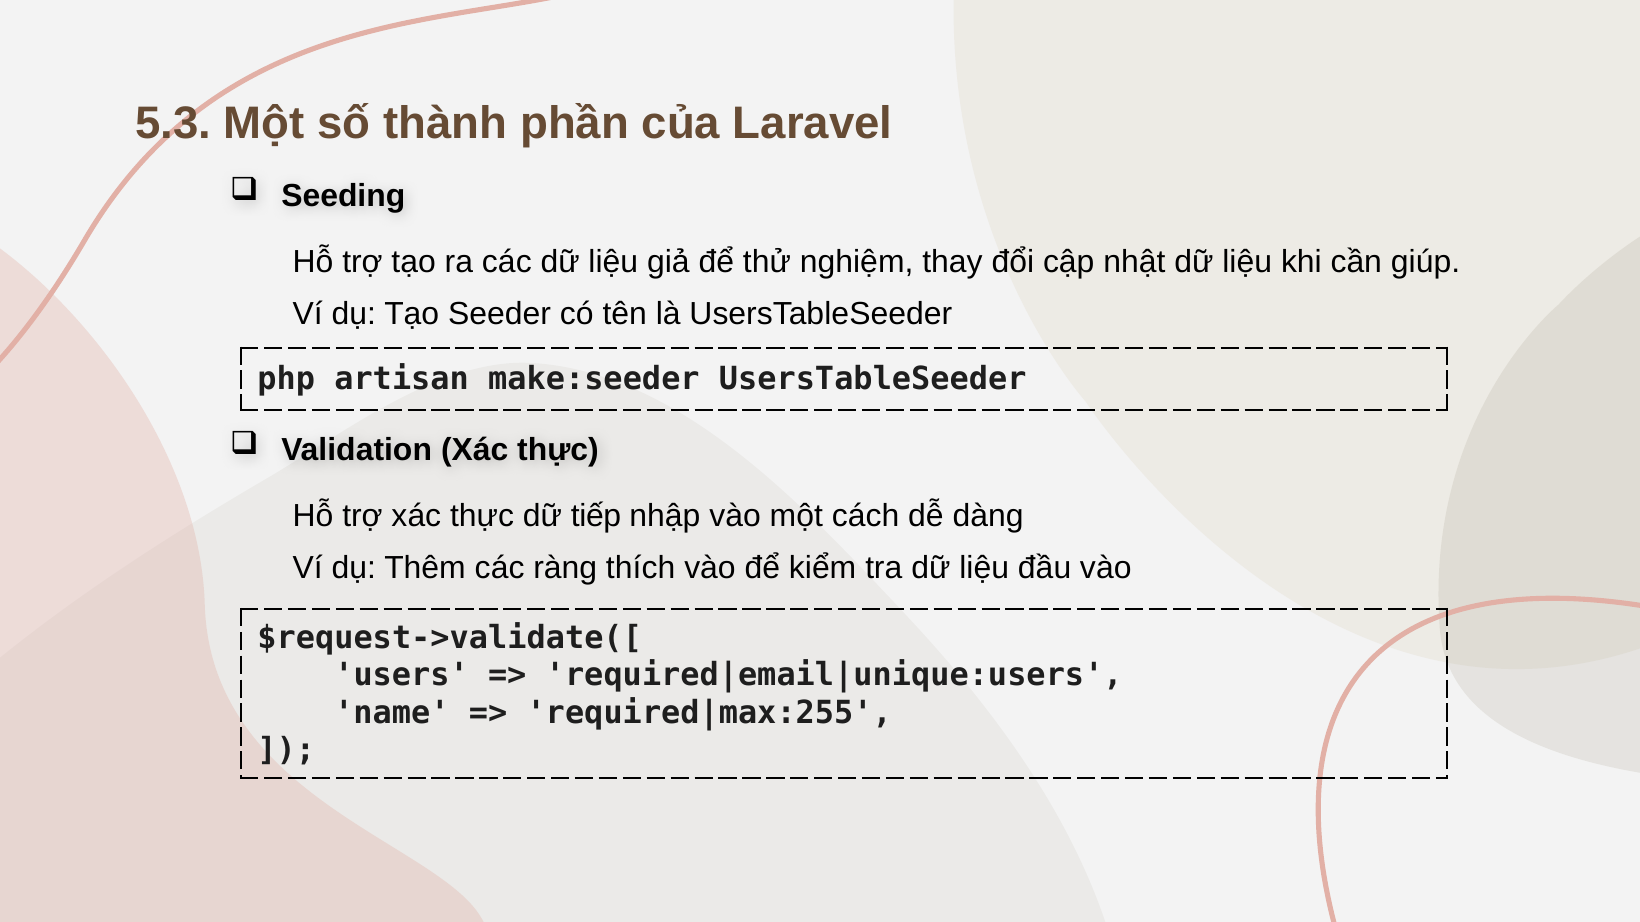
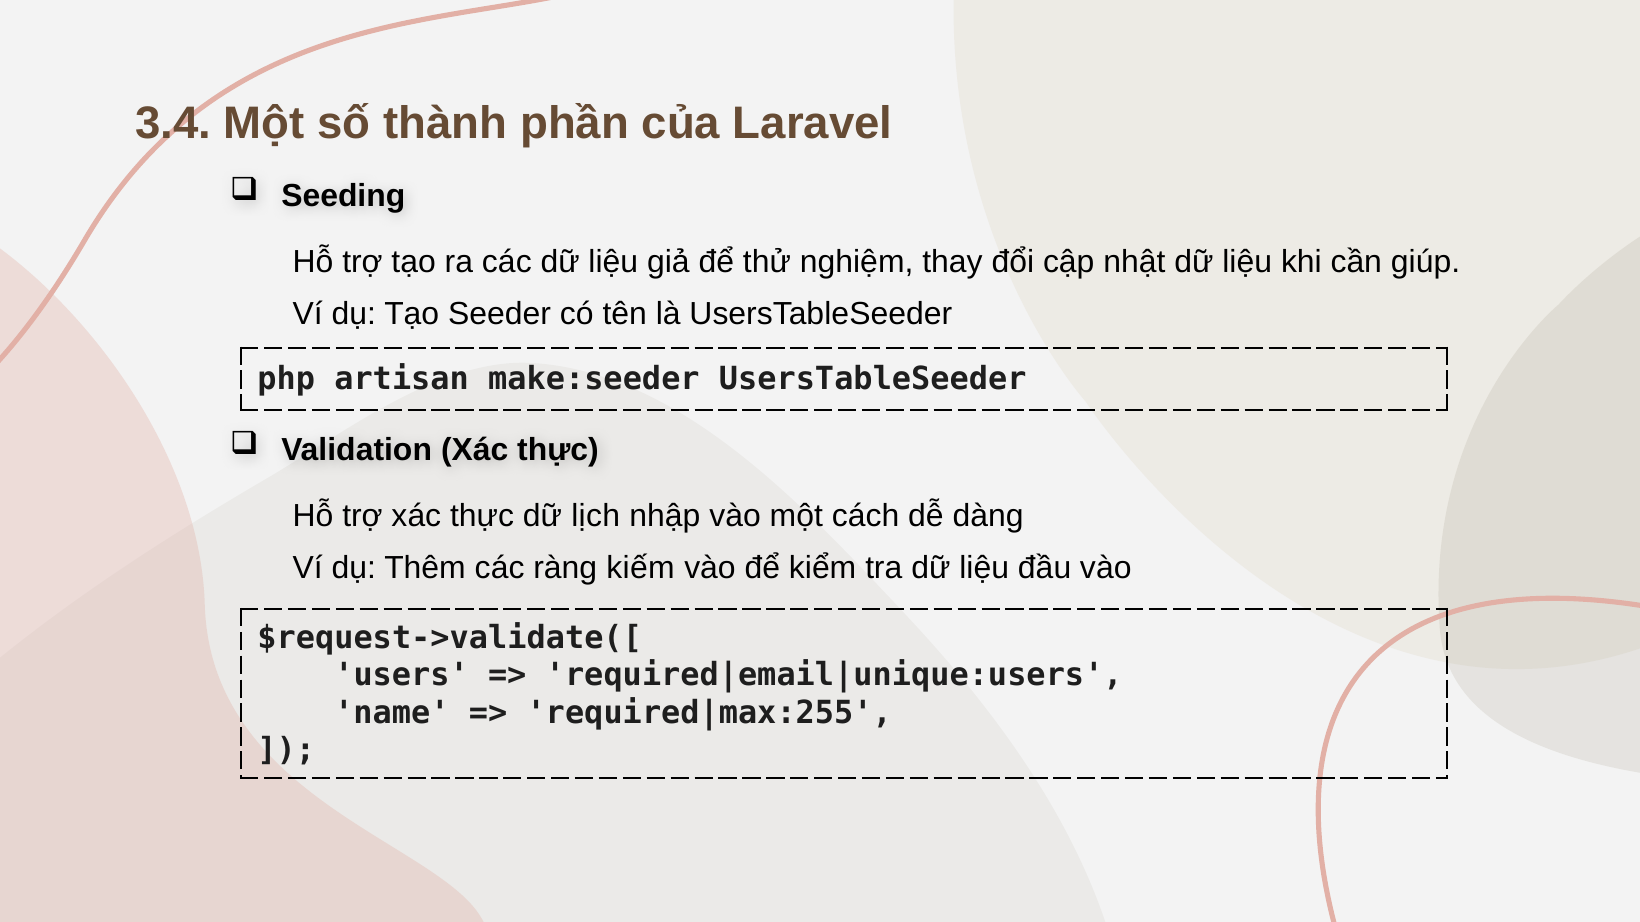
5.3: 5.3 -> 3.4 (173, 124)
tiếp: tiếp -> lịch (596, 516)
thích: thích -> kiếm (641, 568)
